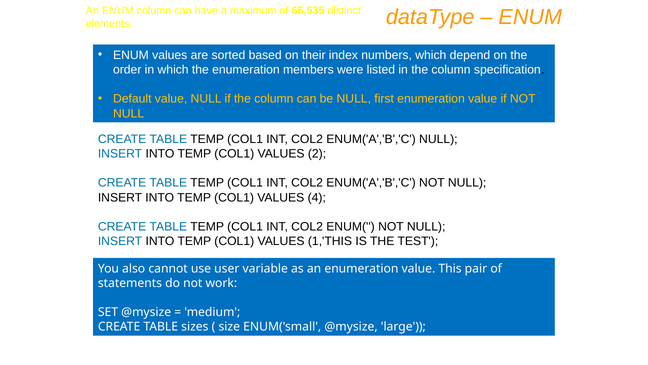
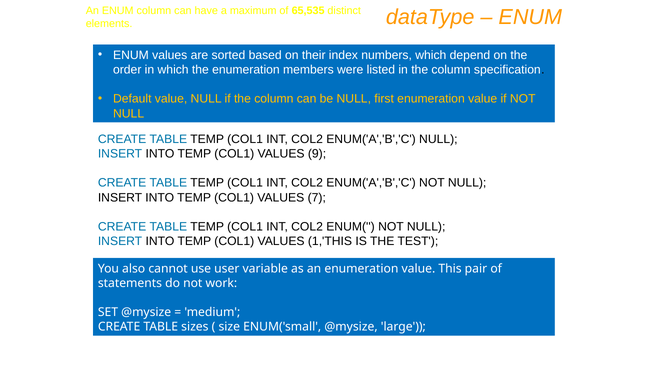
2: 2 -> 9 (317, 153)
4: 4 -> 7 (317, 197)
